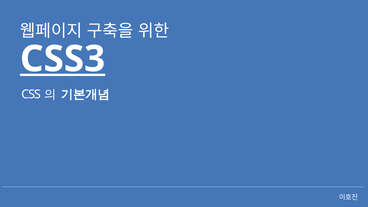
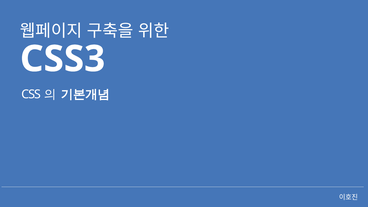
CSS3 underline: present -> none (63, 59)
